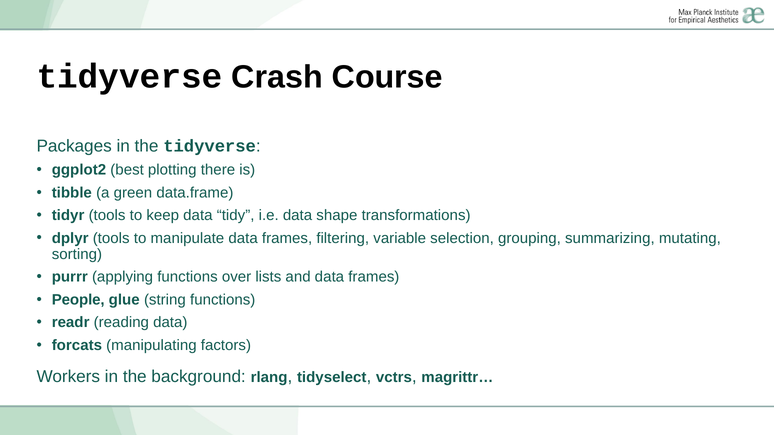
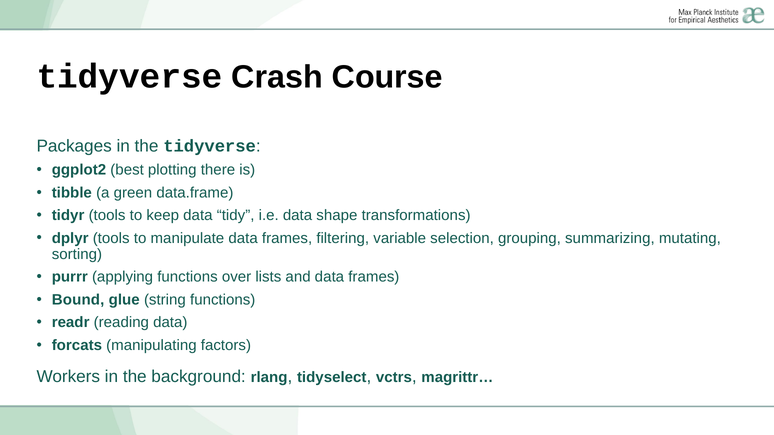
People: People -> Bound (78, 300)
